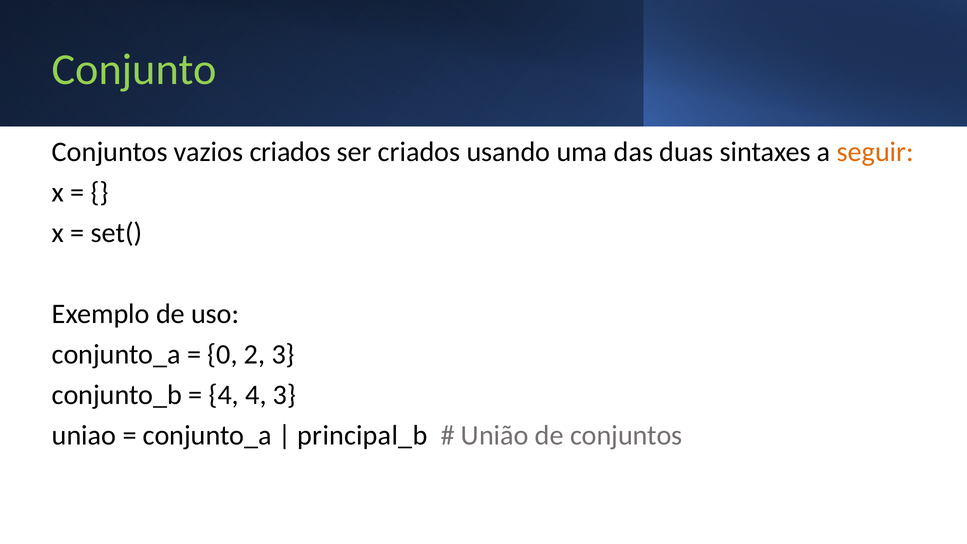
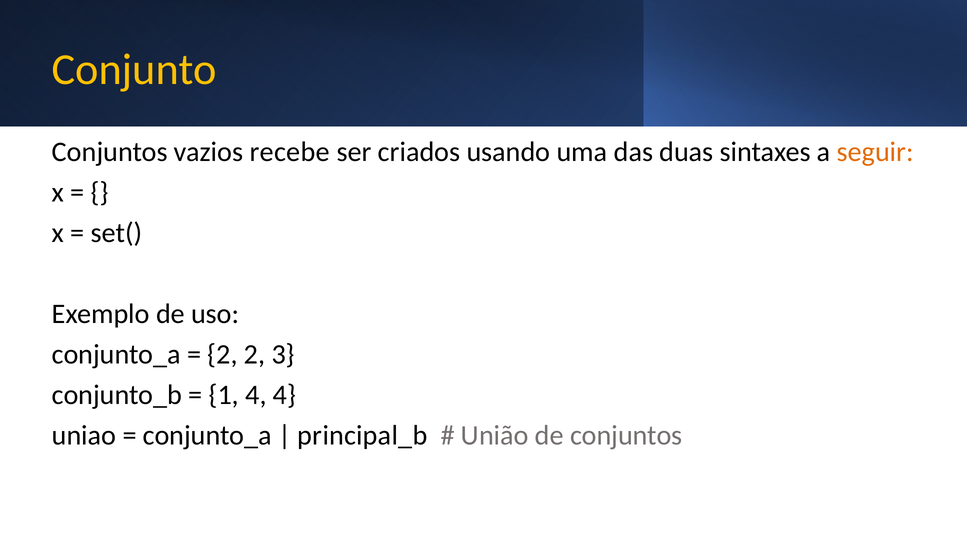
Conjunto colour: light green -> yellow (134, 70)
vazios criados: criados -> recebe (290, 152)
0: 0 -> 2 (222, 354)
4: 4 -> 1 (224, 395)
4 3: 3 -> 4 (284, 395)
